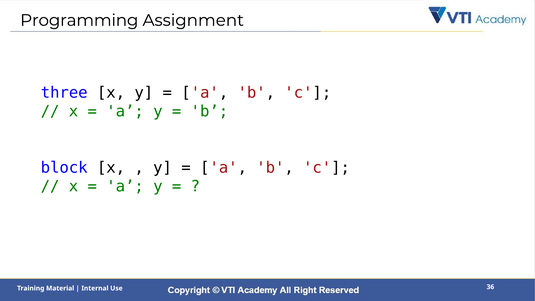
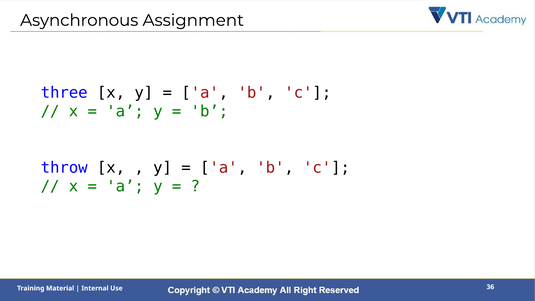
Programming: Programming -> Asynchronous (79, 20)
block: block -> throw (64, 168)
